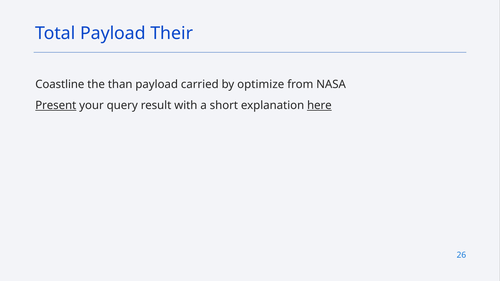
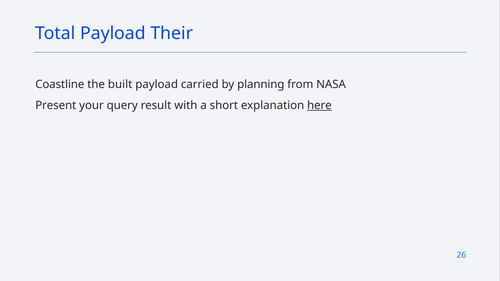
than: than -> built (120, 84)
optimize: optimize -> planning (261, 84)
Present underline: present -> none (56, 105)
